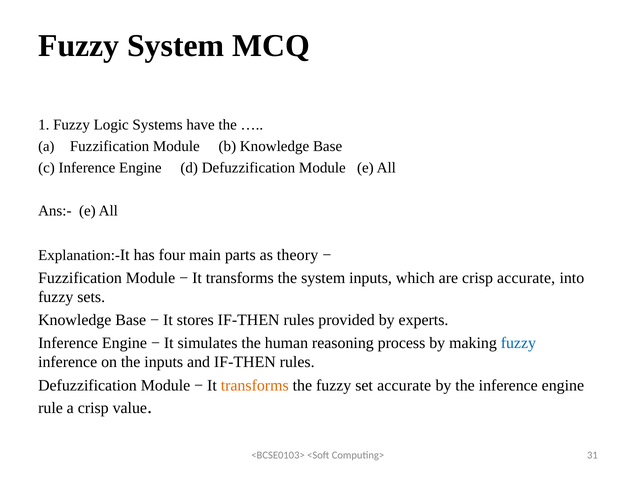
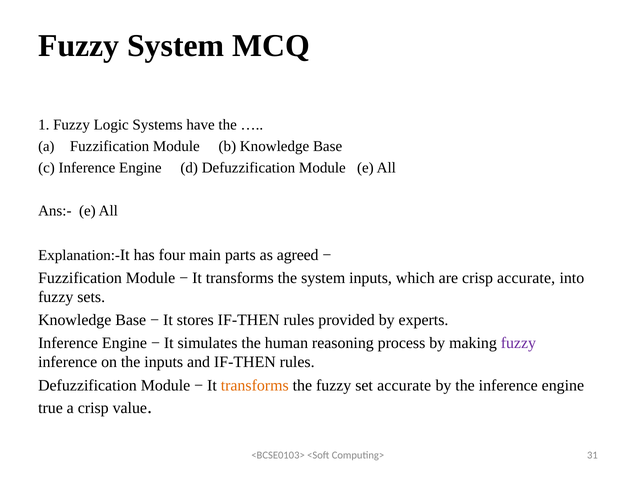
theory: theory -> agreed (298, 255)
fuzzy colour: blue -> purple (518, 343)
rule: rule -> true (51, 408)
